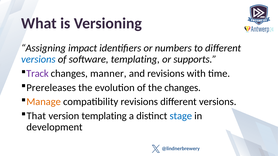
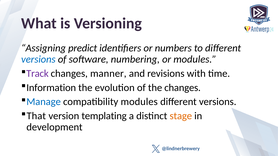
impact: impact -> predict (83, 48)
software templating: templating -> numbering (135, 59)
or supports: supports -> modules (195, 59)
Prereleases: Prereleases -> Information (51, 88)
Manage colour: orange -> blue (44, 102)
compatibility revisions: revisions -> modules (139, 102)
stage colour: blue -> orange (181, 116)
